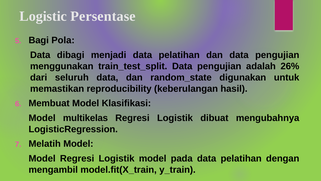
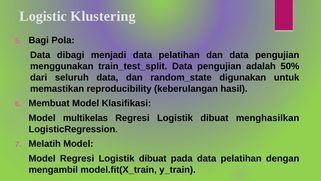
Persentase: Persentase -> Klustering (103, 16)
26%: 26% -> 50% (290, 66)
mengubahnya: mengubahnya -> menghasilkan (268, 118)
Model Regresi Logistik model: model -> dibuat (153, 158)
